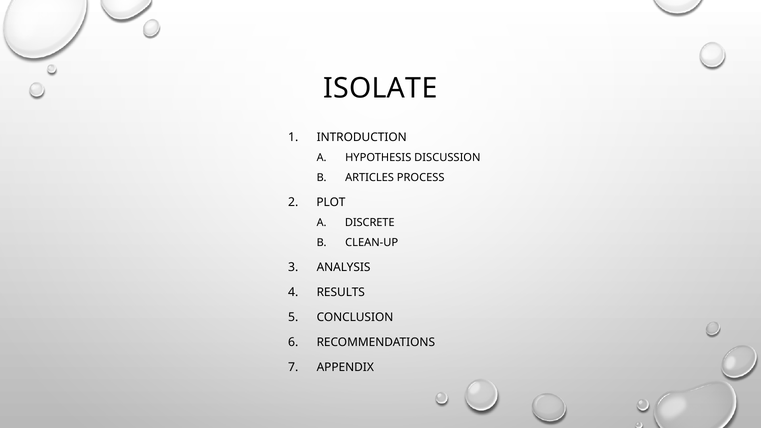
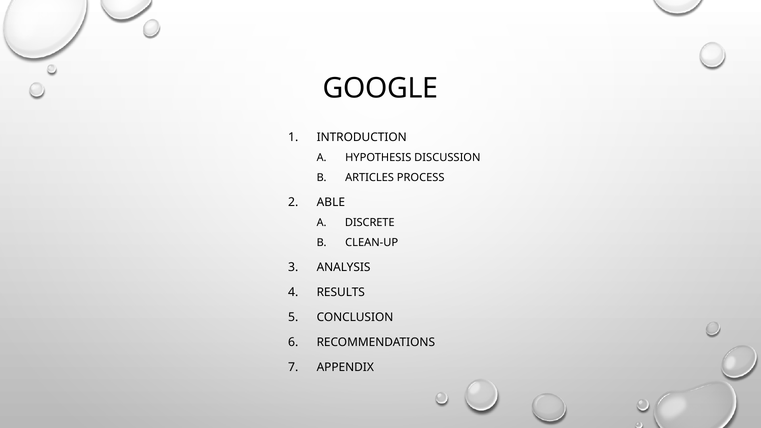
ISOLATE: ISOLATE -> GOOGLE (381, 88)
PLOT: PLOT -> ABLE (331, 202)
